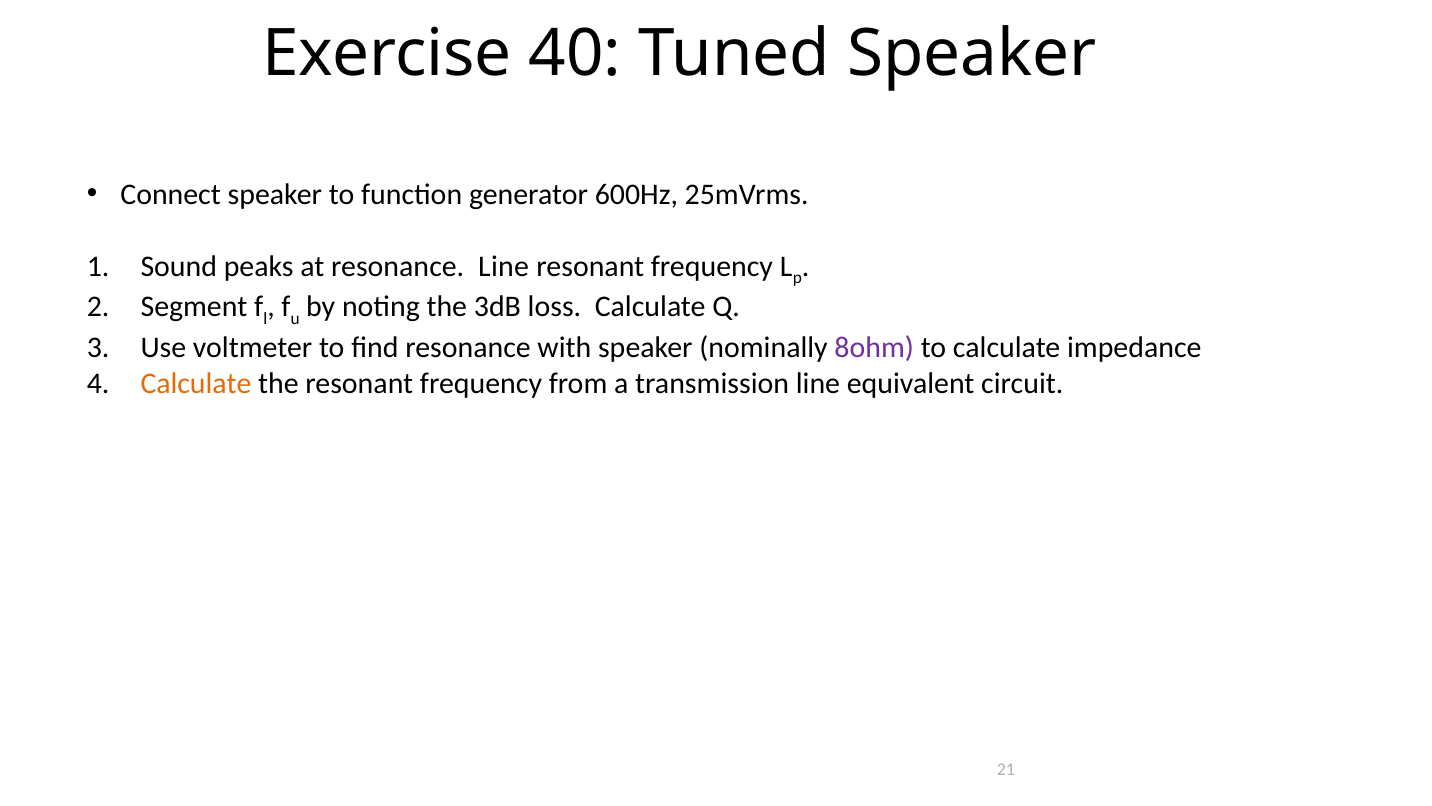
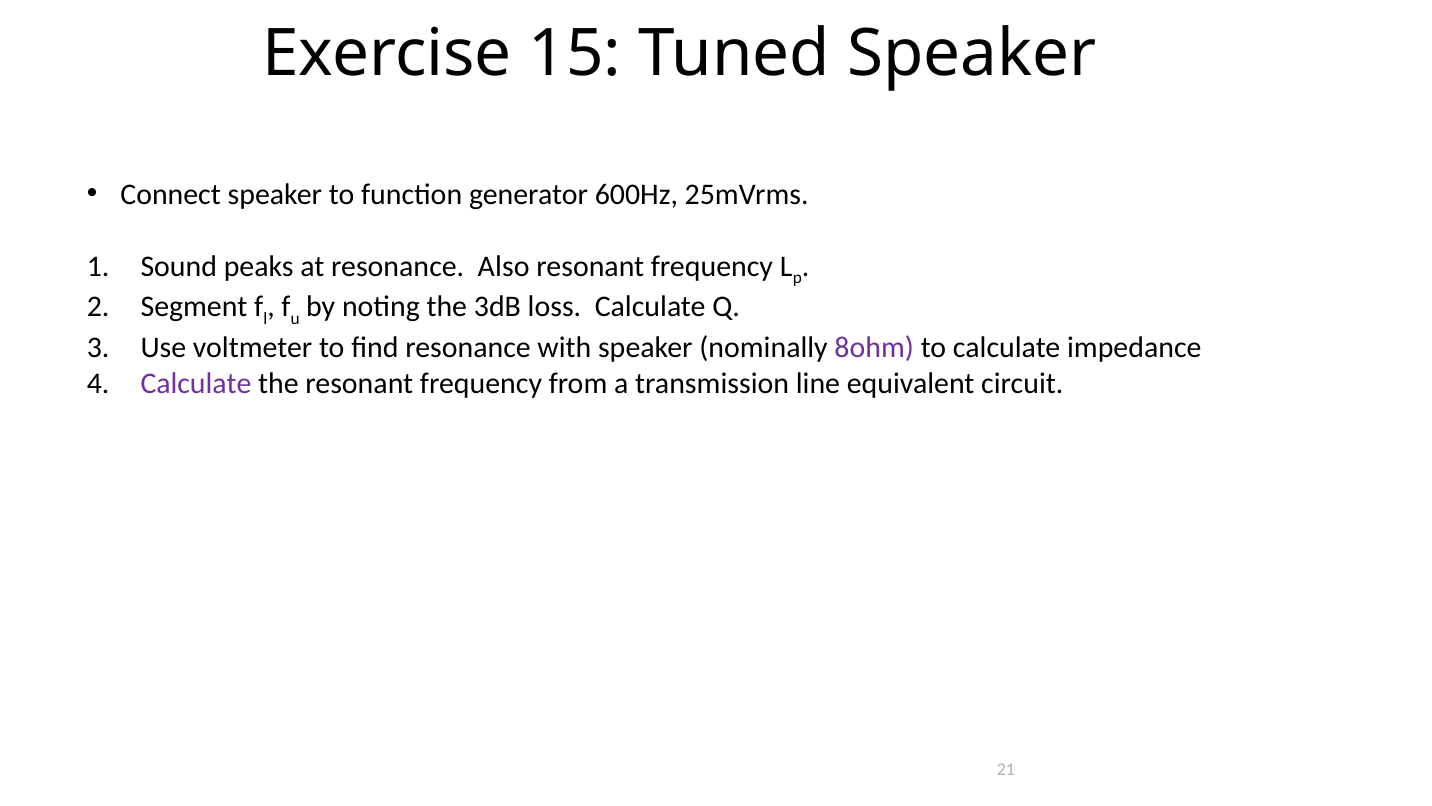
40: 40 -> 15 (575, 54)
resonance Line: Line -> Also (504, 266)
Calculate colour: orange -> purple (196, 383)
